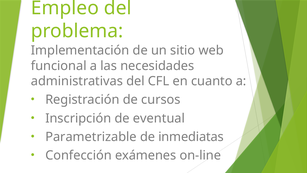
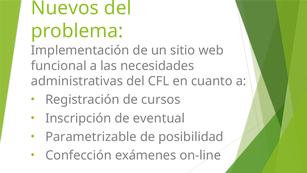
Empleo: Empleo -> Nuevos (65, 8)
inmediatas: inmediatas -> posibilidad (191, 137)
